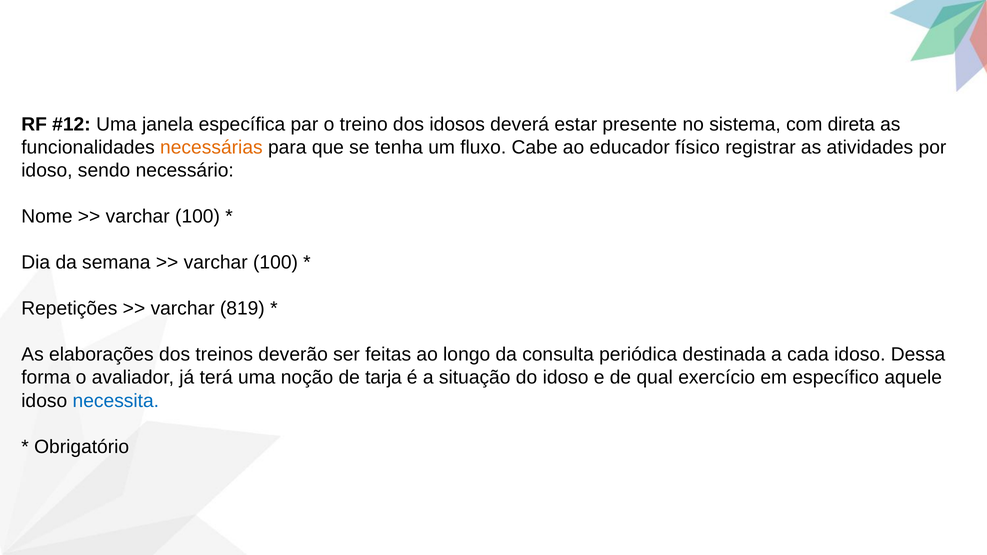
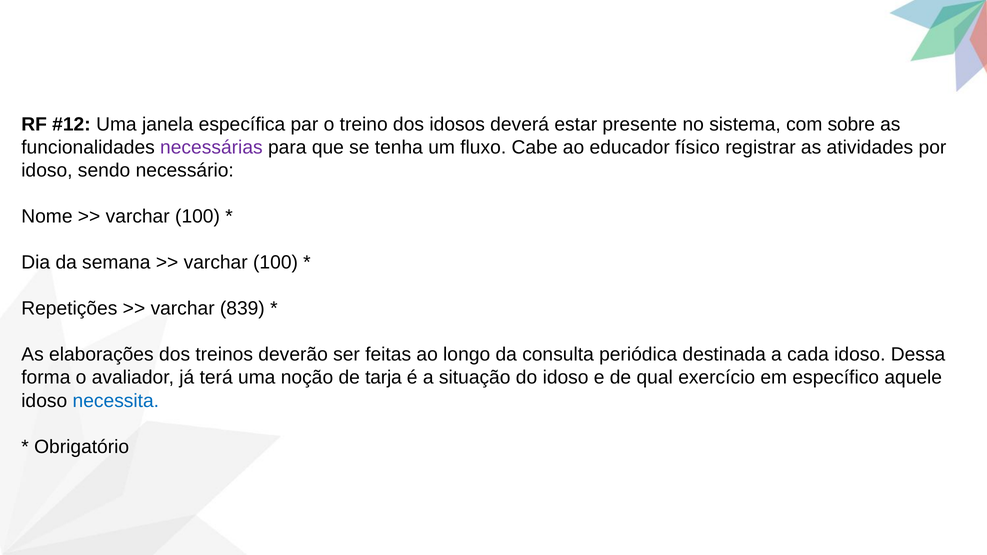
direta: direta -> sobre (851, 124)
necessárias colour: orange -> purple (211, 147)
819: 819 -> 839 (242, 309)
